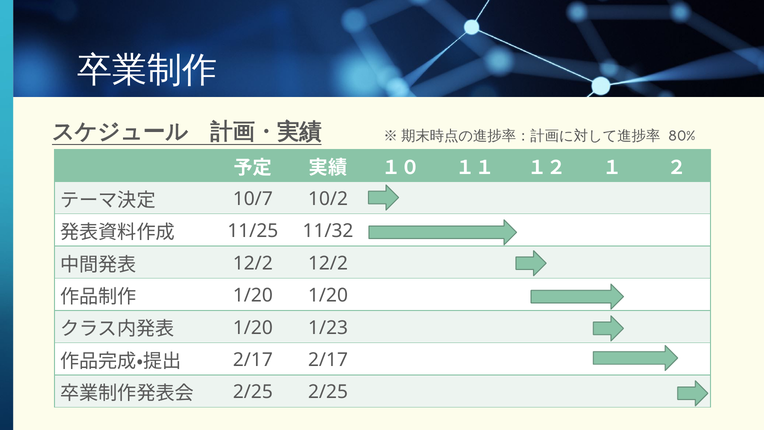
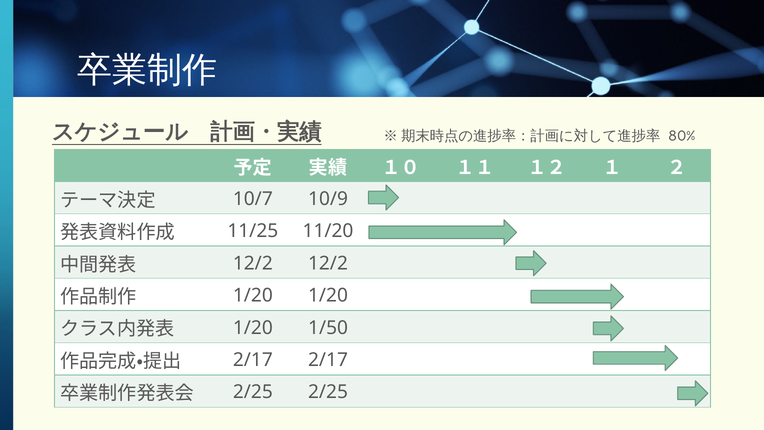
10/2: 10/2 -> 10/9 (328, 199)
11/32: 11/32 -> 11/20 (328, 231)
1/23: 1/23 -> 1/50 (328, 327)
